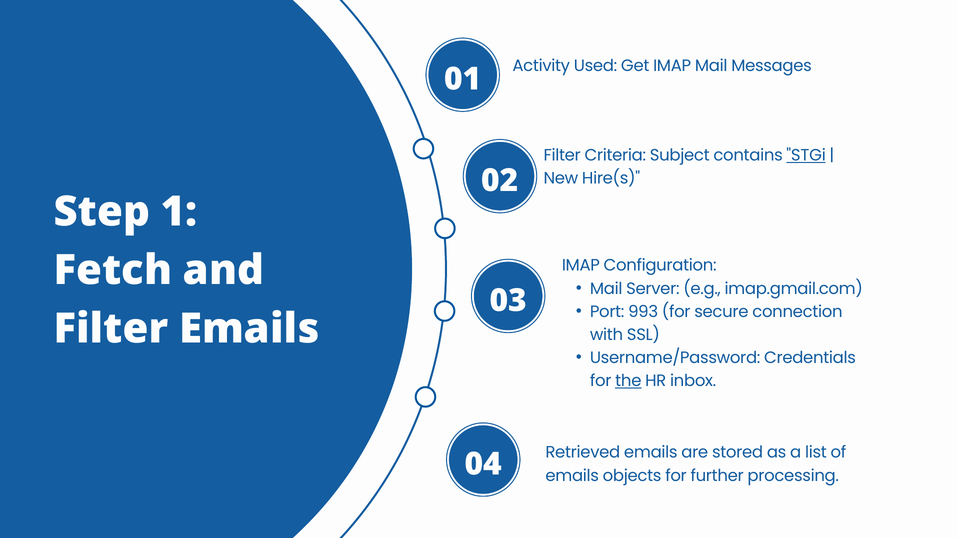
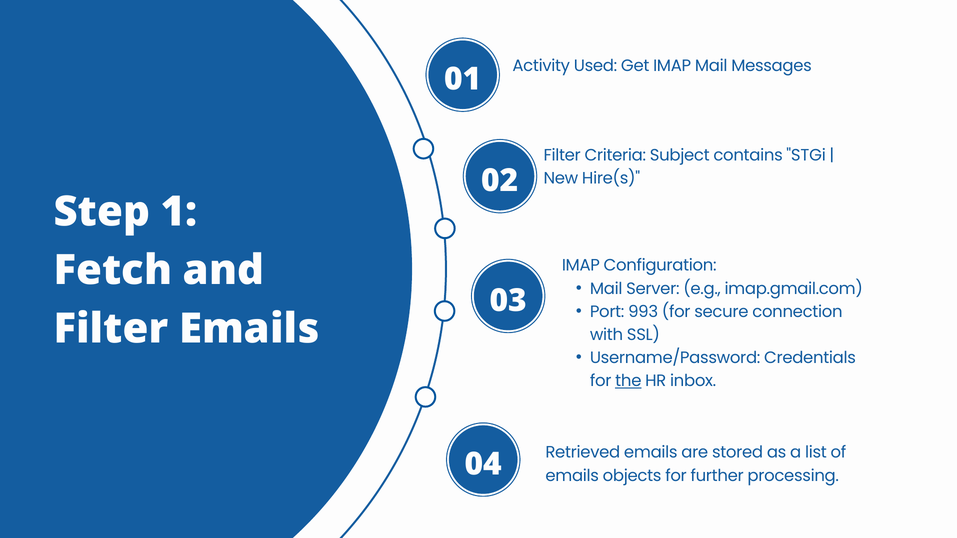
STGi underline: present -> none (806, 155)
